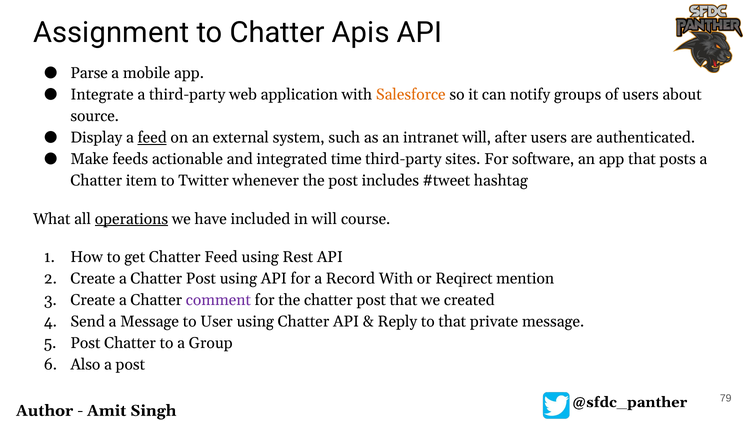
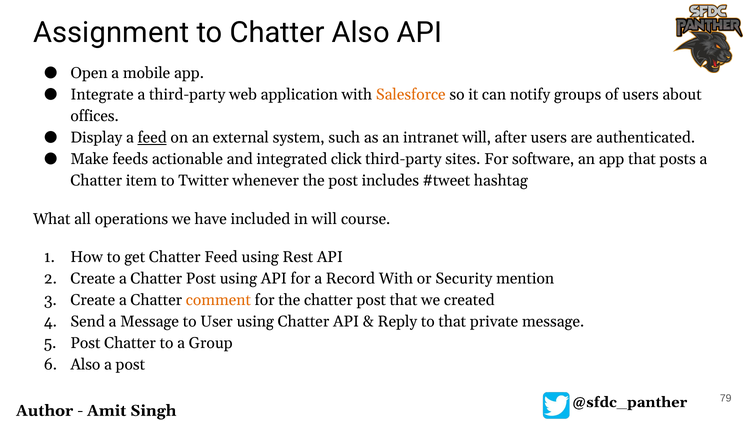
Chatter Apis: Apis -> Also (361, 33)
Parse: Parse -> Open (89, 73)
source: source -> offices (95, 116)
time: time -> click (346, 159)
operations underline: present -> none (131, 219)
Reqirect: Reqirect -> Security (464, 279)
comment colour: purple -> orange (218, 300)
